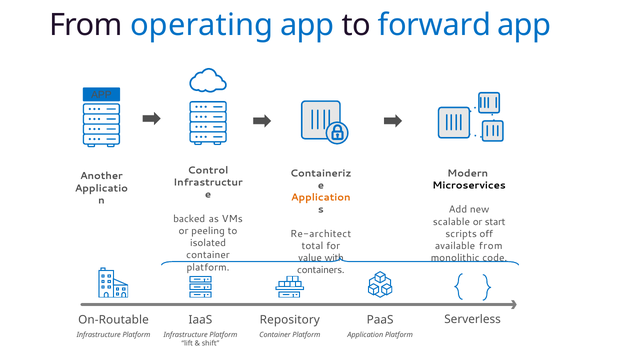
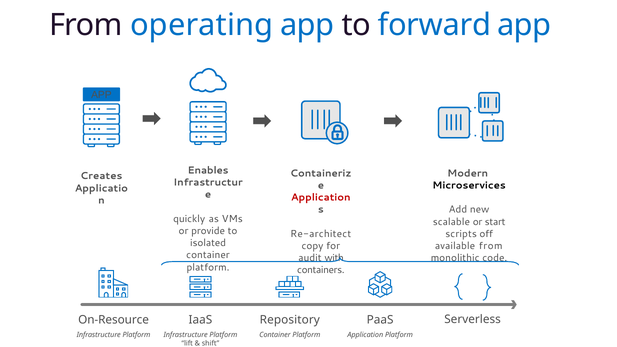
Control: Control -> Enables (208, 170)
Another: Another -> Creates (101, 176)
Application colour: orange -> red (321, 197)
backed: backed -> quickly (189, 219)
peeling: peeling -> provide (208, 231)
total: total -> copy (312, 246)
value: value -> audit (310, 258)
On-Routable: On-Routable -> On-Resource (114, 320)
